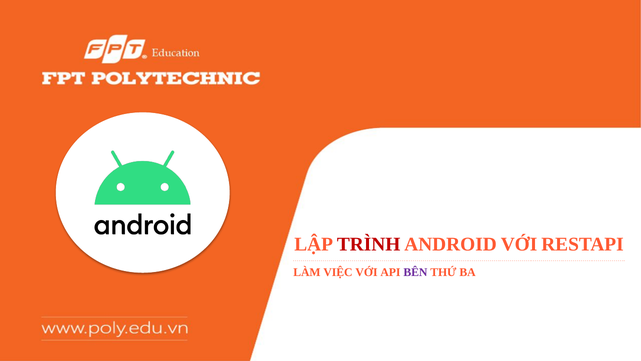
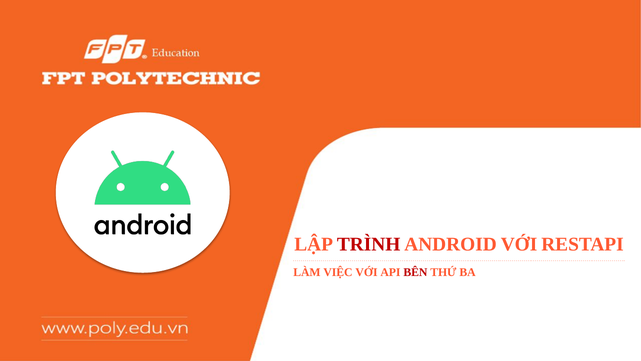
BÊN colour: purple -> red (415, 272)
